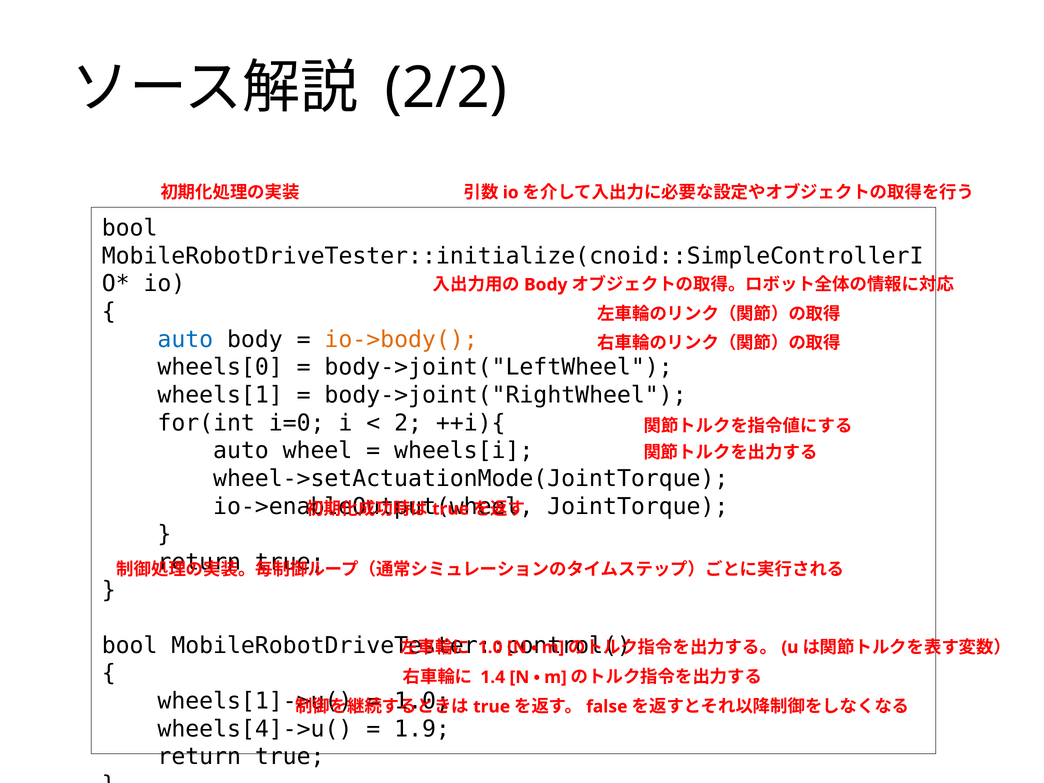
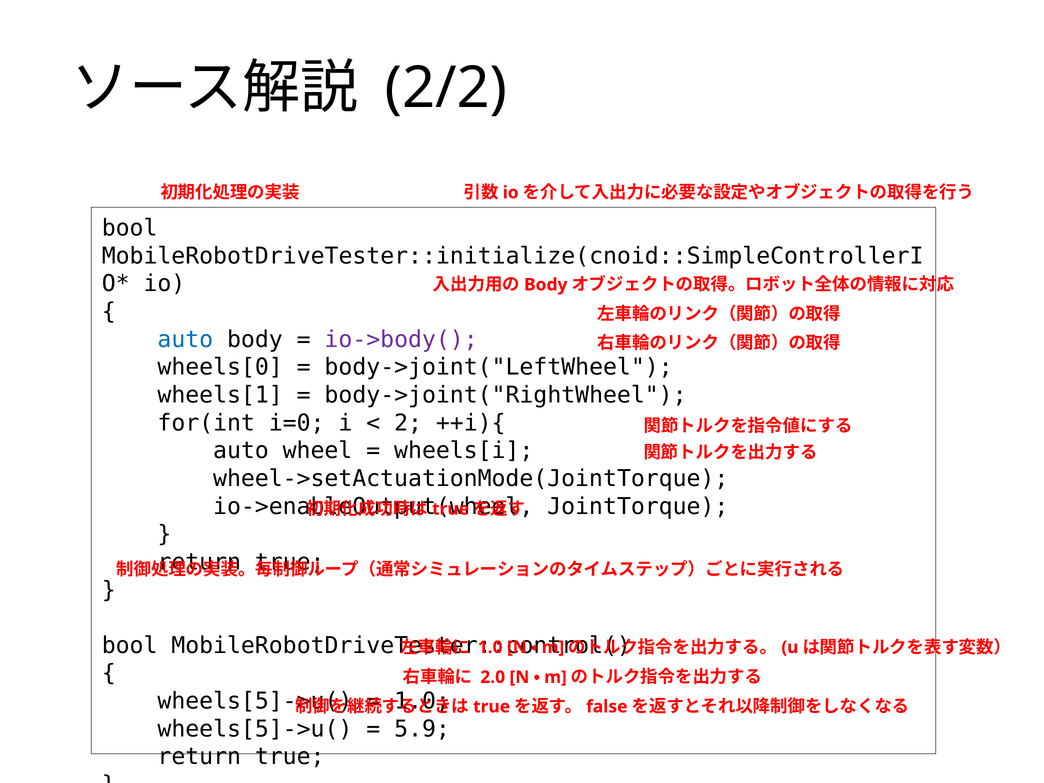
io->body( colour: orange -> purple (401, 339)
1.4: 1.4 -> 2.0 (493, 677)
wheels[1]->u(: wheels[1]->u( -> wheels[5]->u( (255, 701)
wheels[4]->u(: wheels[4]->u( -> wheels[5]->u( (255, 729)
1.9: 1.9 -> 5.9 (422, 729)
